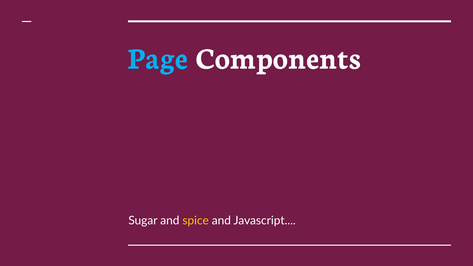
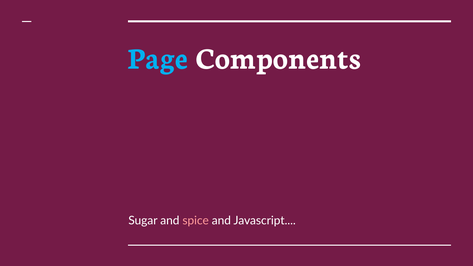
spice colour: yellow -> pink (196, 221)
